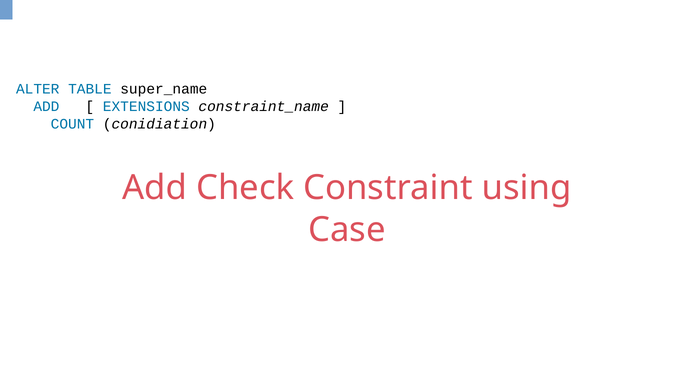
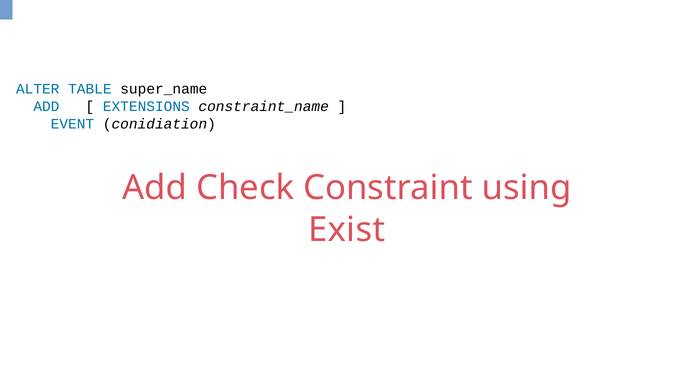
COUNT: COUNT -> EVENT (72, 124)
Case: Case -> Exist (347, 230)
